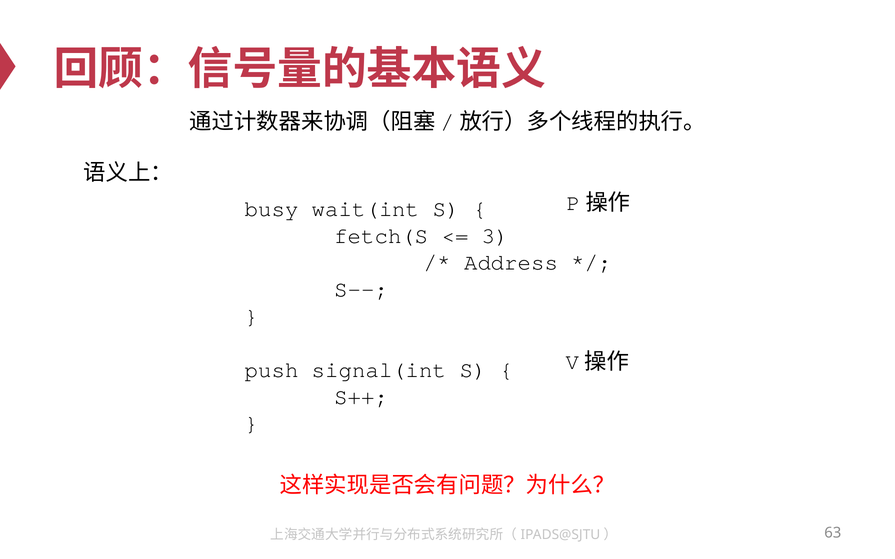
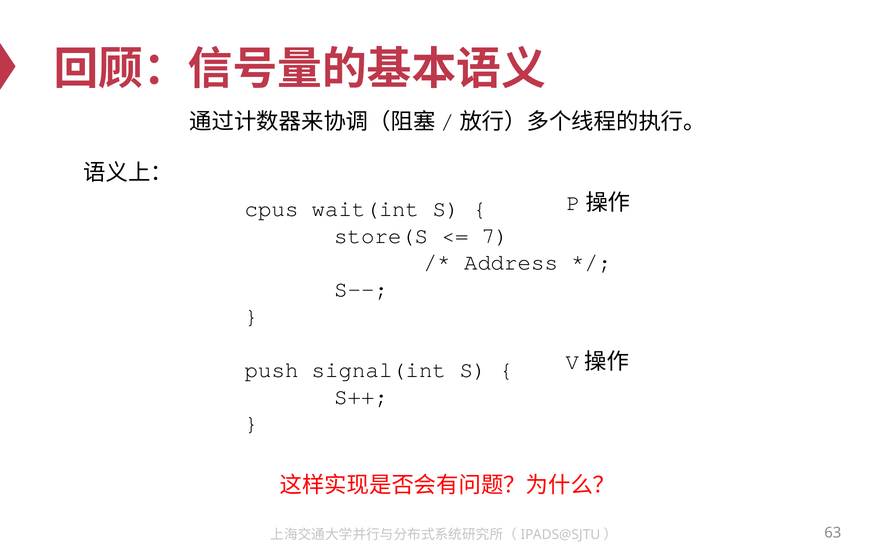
busy: busy -> cpus (272, 209)
fetch(S: fetch(S -> store(S (381, 236)
3: 3 -> 7 (495, 236)
